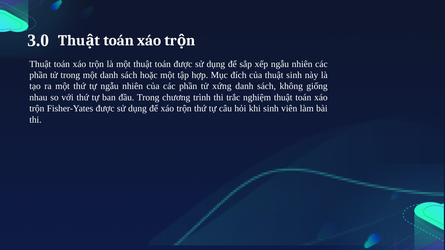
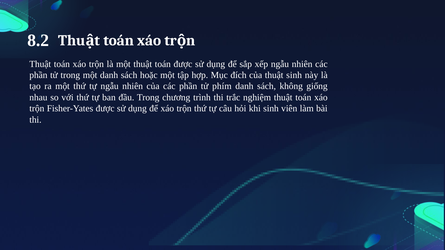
3.0: 3.0 -> 8.2 (38, 41)
xứng: xứng -> phím (222, 86)
